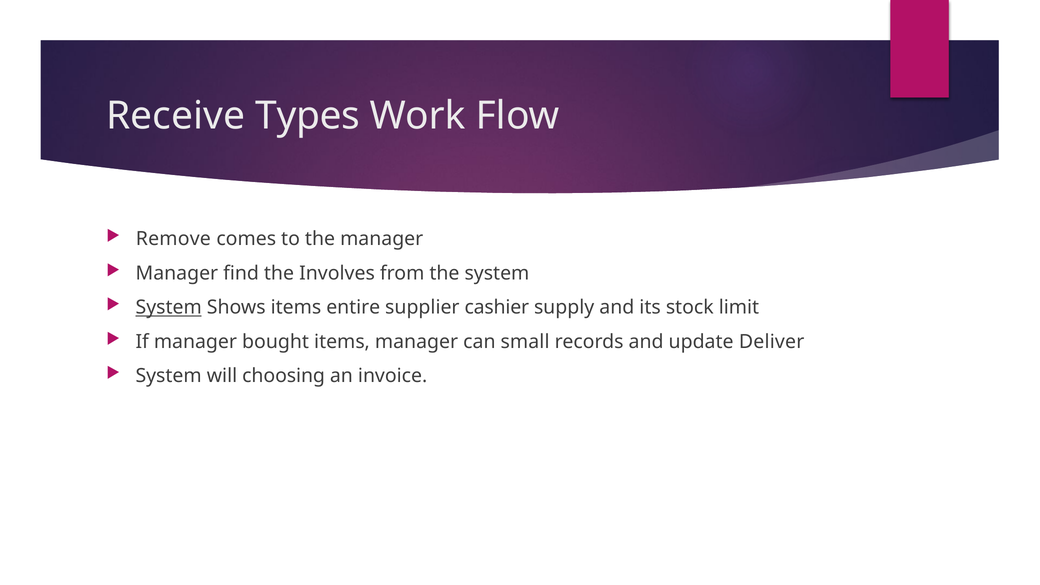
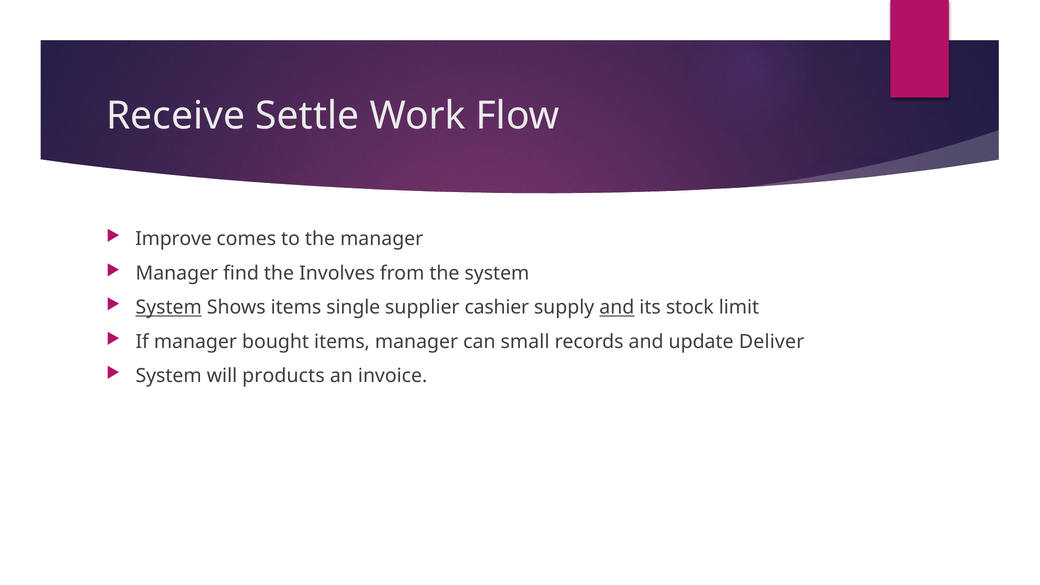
Types: Types -> Settle (307, 116)
Remove: Remove -> Improve (174, 239)
entire: entire -> single (353, 308)
and underline: none -> present (617, 308)
choosing: choosing -> products (283, 376)
